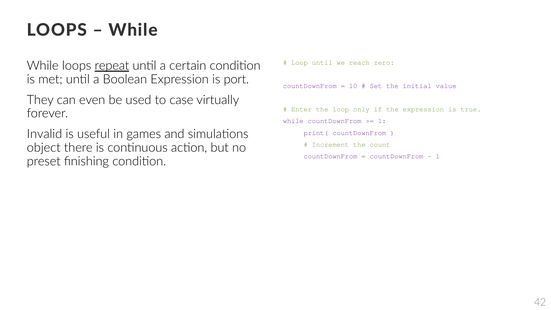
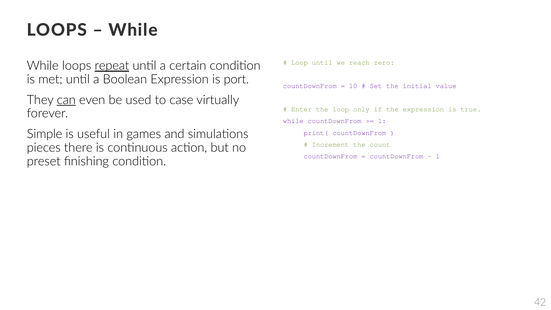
can underline: none -> present (66, 100)
Invalid: Invalid -> Simple (45, 134)
object: object -> pieces (44, 148)
